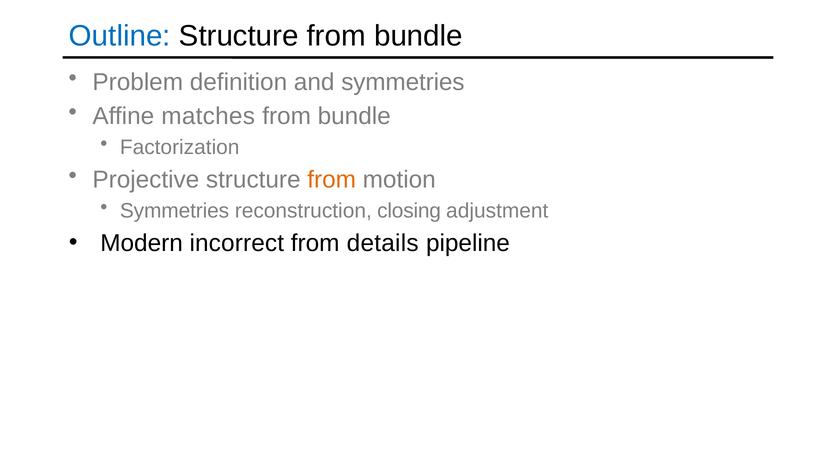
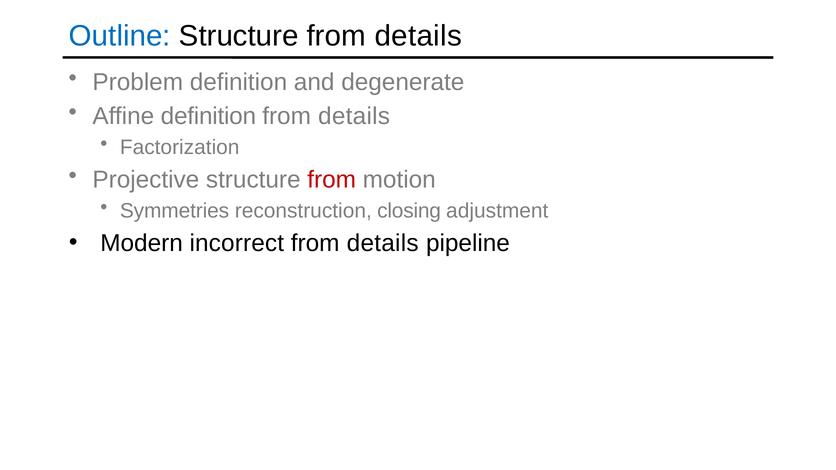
Structure from bundle: bundle -> details (418, 36)
and symmetries: symmetries -> degenerate (403, 82)
Affine matches: matches -> definition (208, 116)
bundle: bundle -> details (354, 116)
from colour: orange -> red (332, 180)
